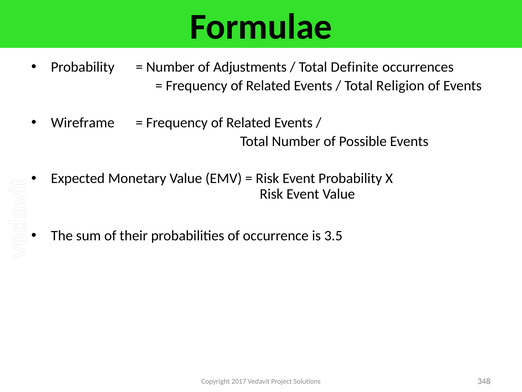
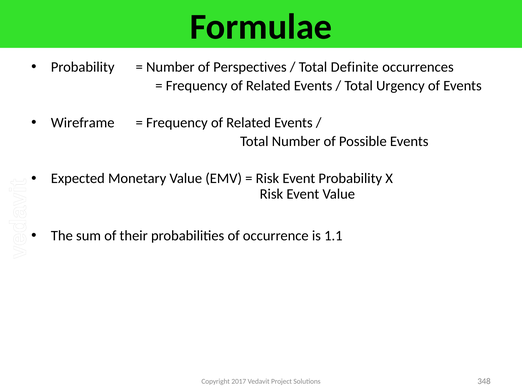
Adjustments: Adjustments -> Perspectives (250, 67)
Religion: Religion -> Urgency (400, 85)
3.5: 3.5 -> 1.1 (333, 235)
